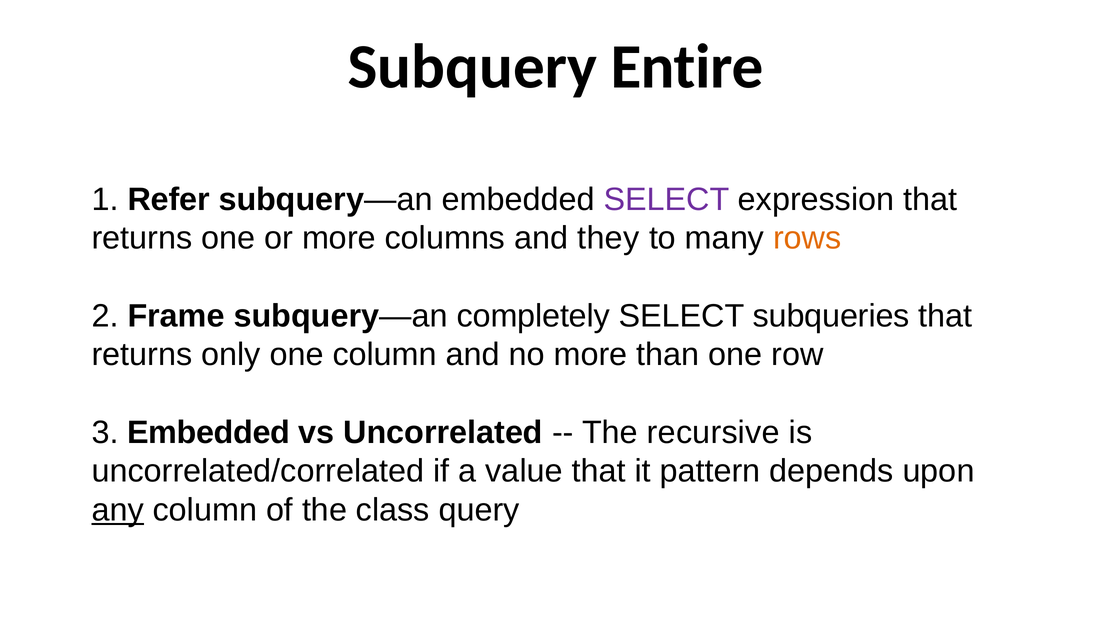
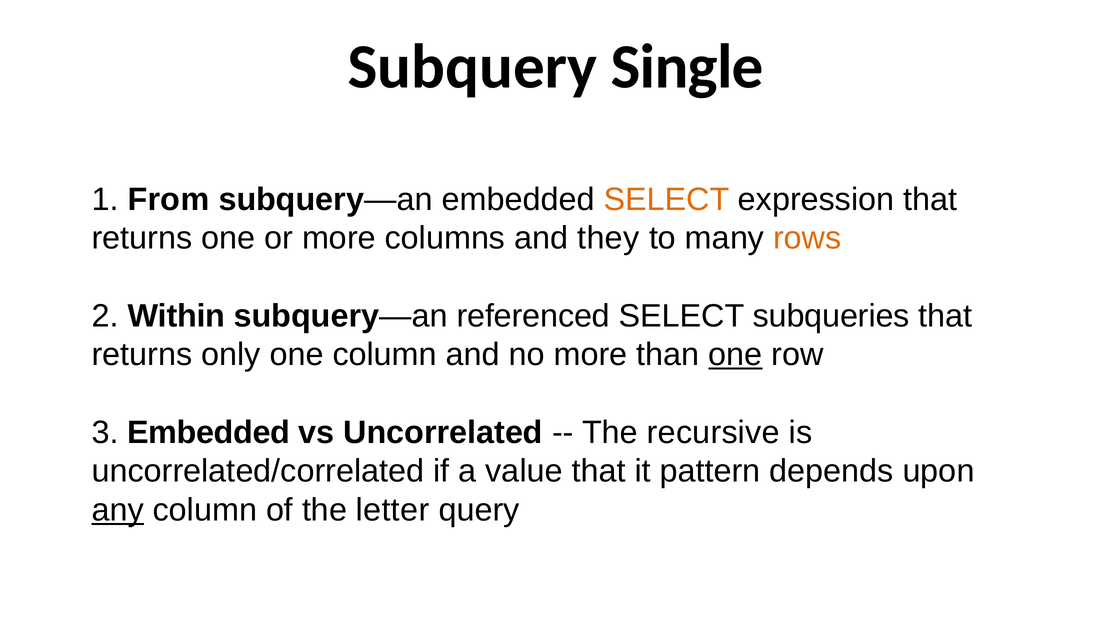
Entire: Entire -> Single (687, 67)
Refer: Refer -> From (168, 200)
SELECT colour: purple -> orange (666, 200)
Frame: Frame -> Within (176, 316)
completely: completely -> referenced (533, 316)
one underline: none -> present (735, 355)
class: class -> letter (393, 510)
